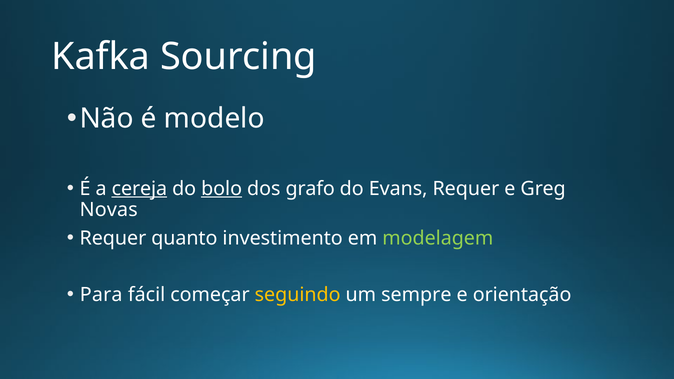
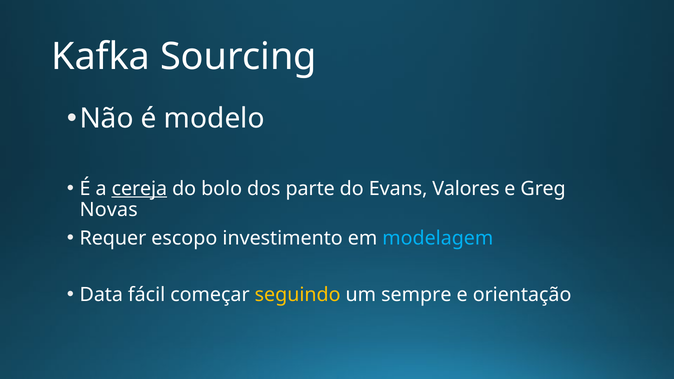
bolo underline: present -> none (222, 189)
grafo: grafo -> parte (310, 189)
Evans Requer: Requer -> Valores (466, 189)
quanto: quanto -> escopo (184, 238)
modelagem colour: light green -> light blue (438, 238)
Para: Para -> Data (101, 295)
